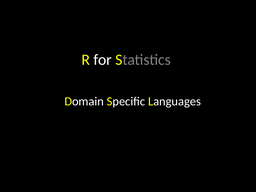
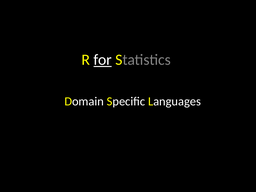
for underline: none -> present (103, 60)
